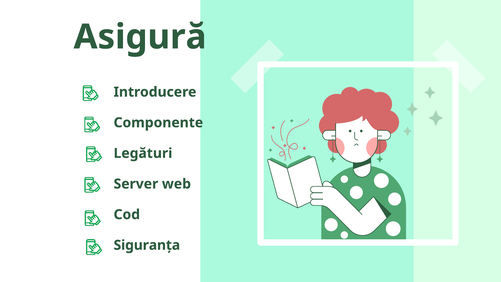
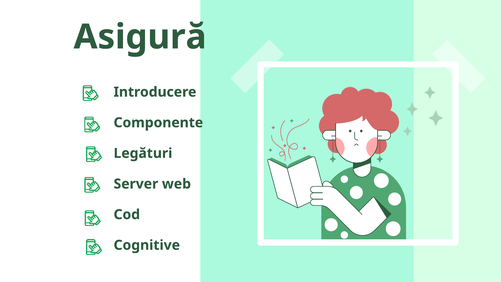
Siguranța: Siguranța -> Cognitive (147, 245)
